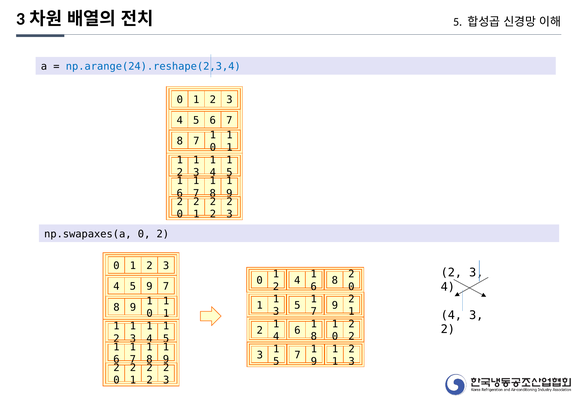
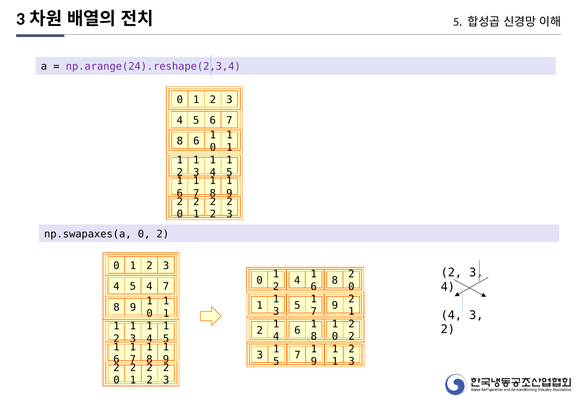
np.arange(24).reshape(2,3,4 colour: blue -> purple (153, 67)
8 7: 7 -> 6 (196, 141)
5 9: 9 -> 4 (149, 287)
